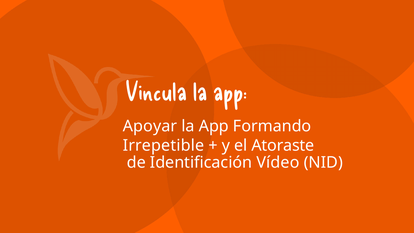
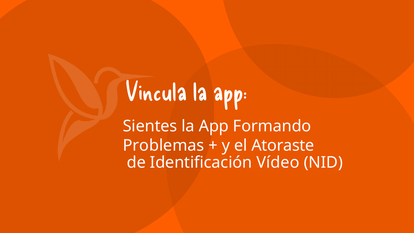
Apoyar: Apoyar -> Sientes (150, 126)
Irrepetible: Irrepetible -> Problemas (164, 145)
